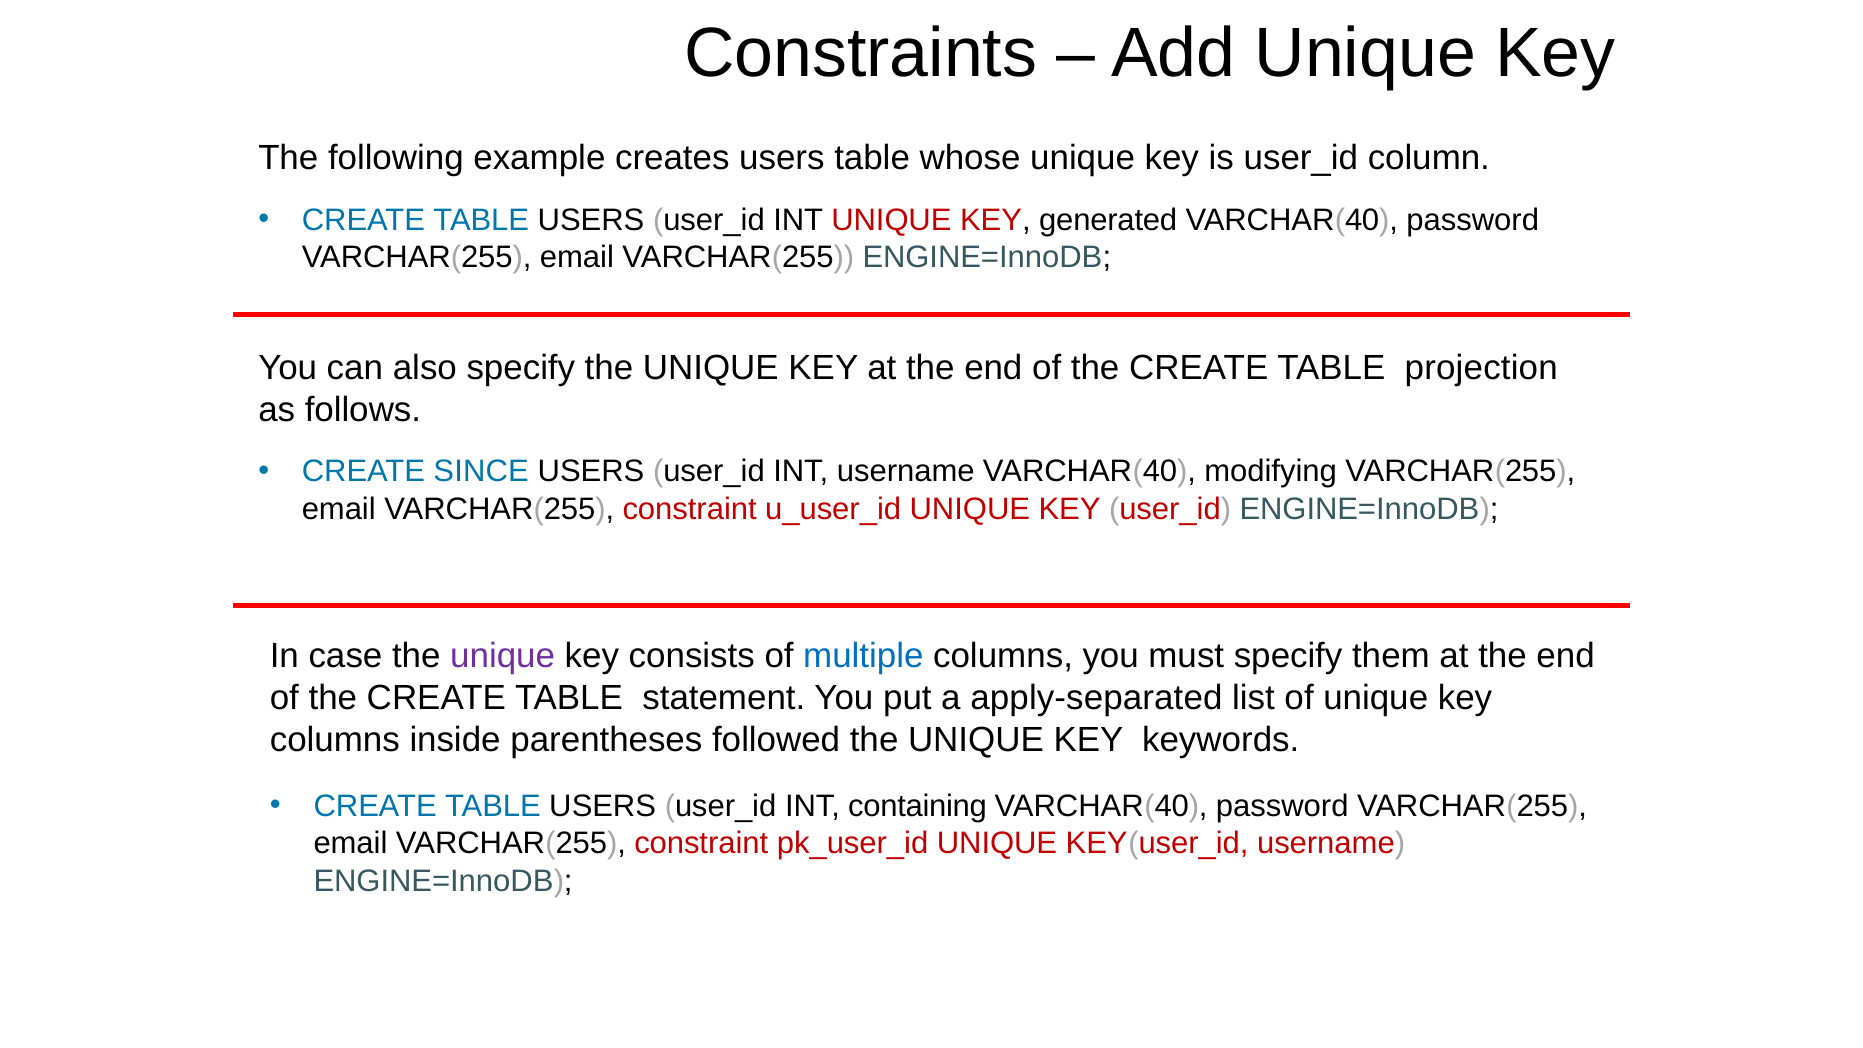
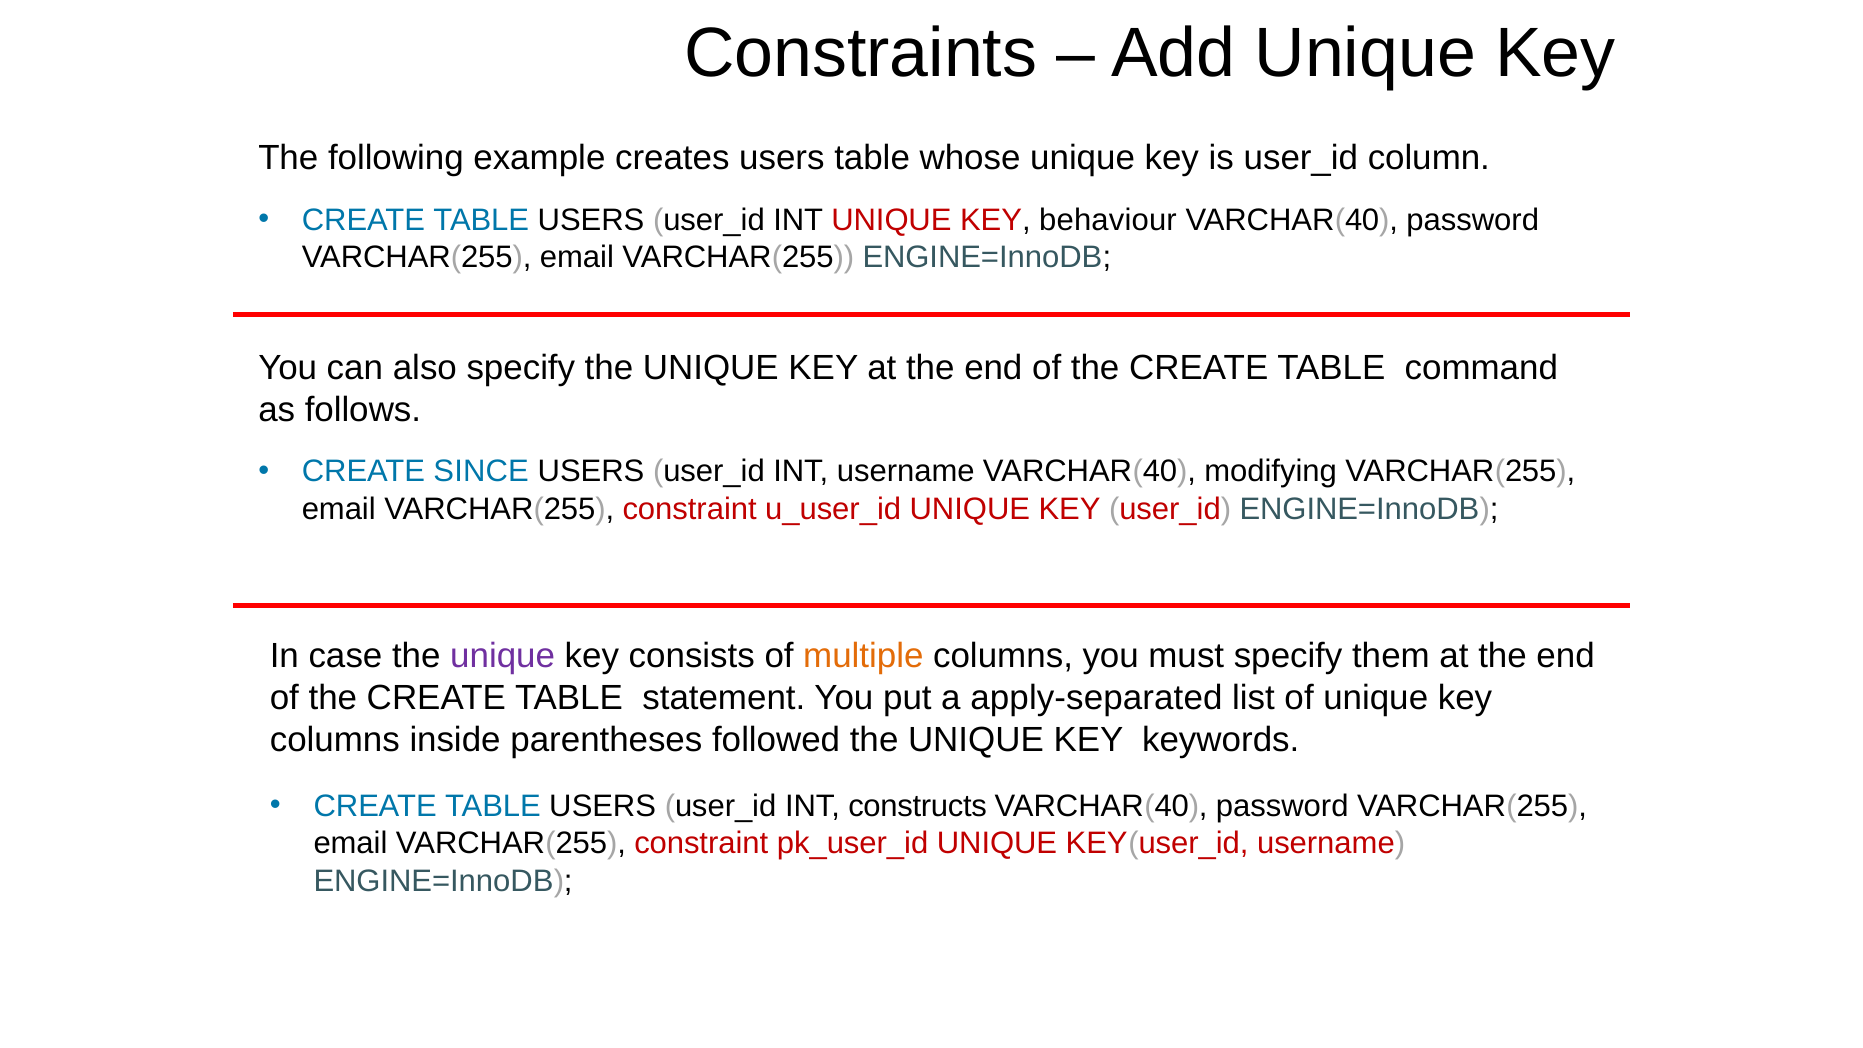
generated: generated -> behaviour (1108, 220)
projection: projection -> command (1481, 368)
multiple colour: blue -> orange (863, 656)
containing: containing -> constructs (918, 807)
